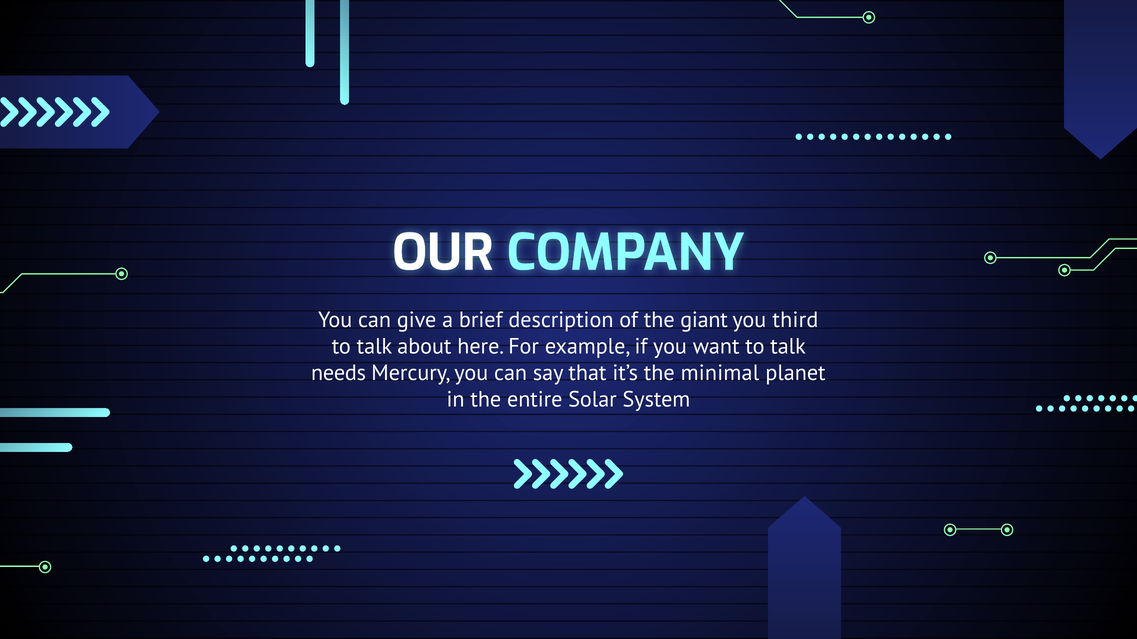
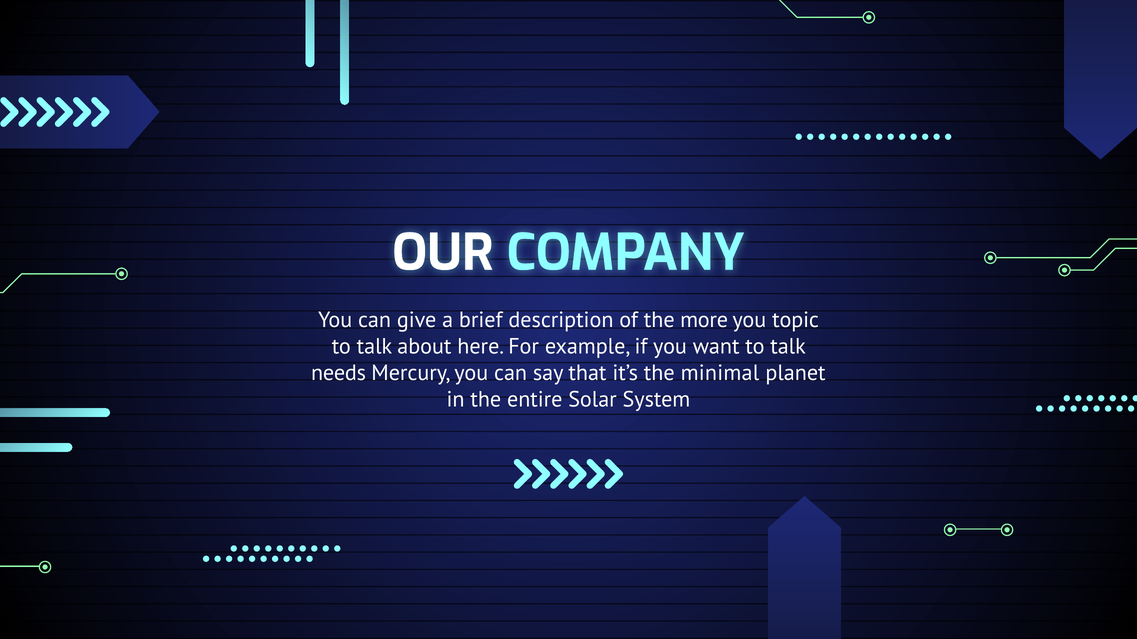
giant: giant -> more (704, 320)
third: third -> topic (796, 320)
